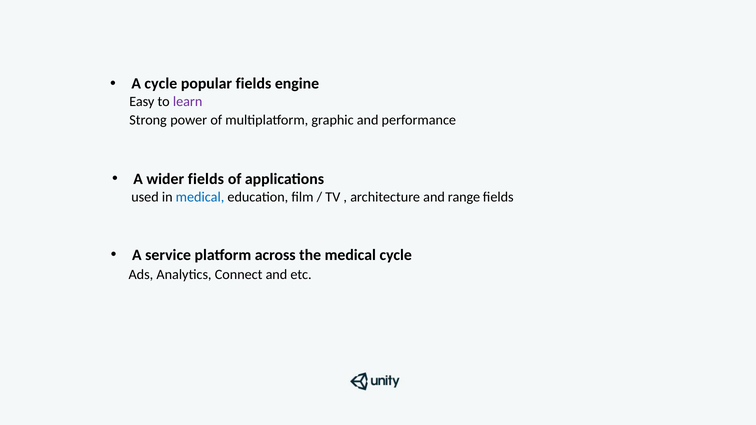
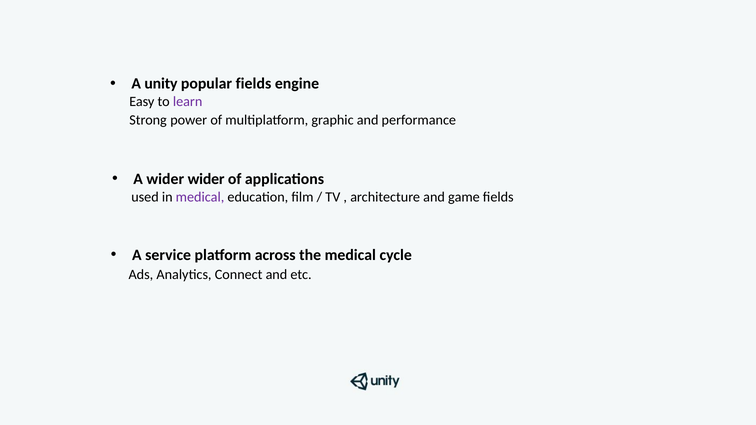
A cycle: cycle -> unity (161, 84)
wider fields: fields -> wider (206, 179)
medical colour: blue -> purple (200, 197)
range: range -> game (464, 197)
